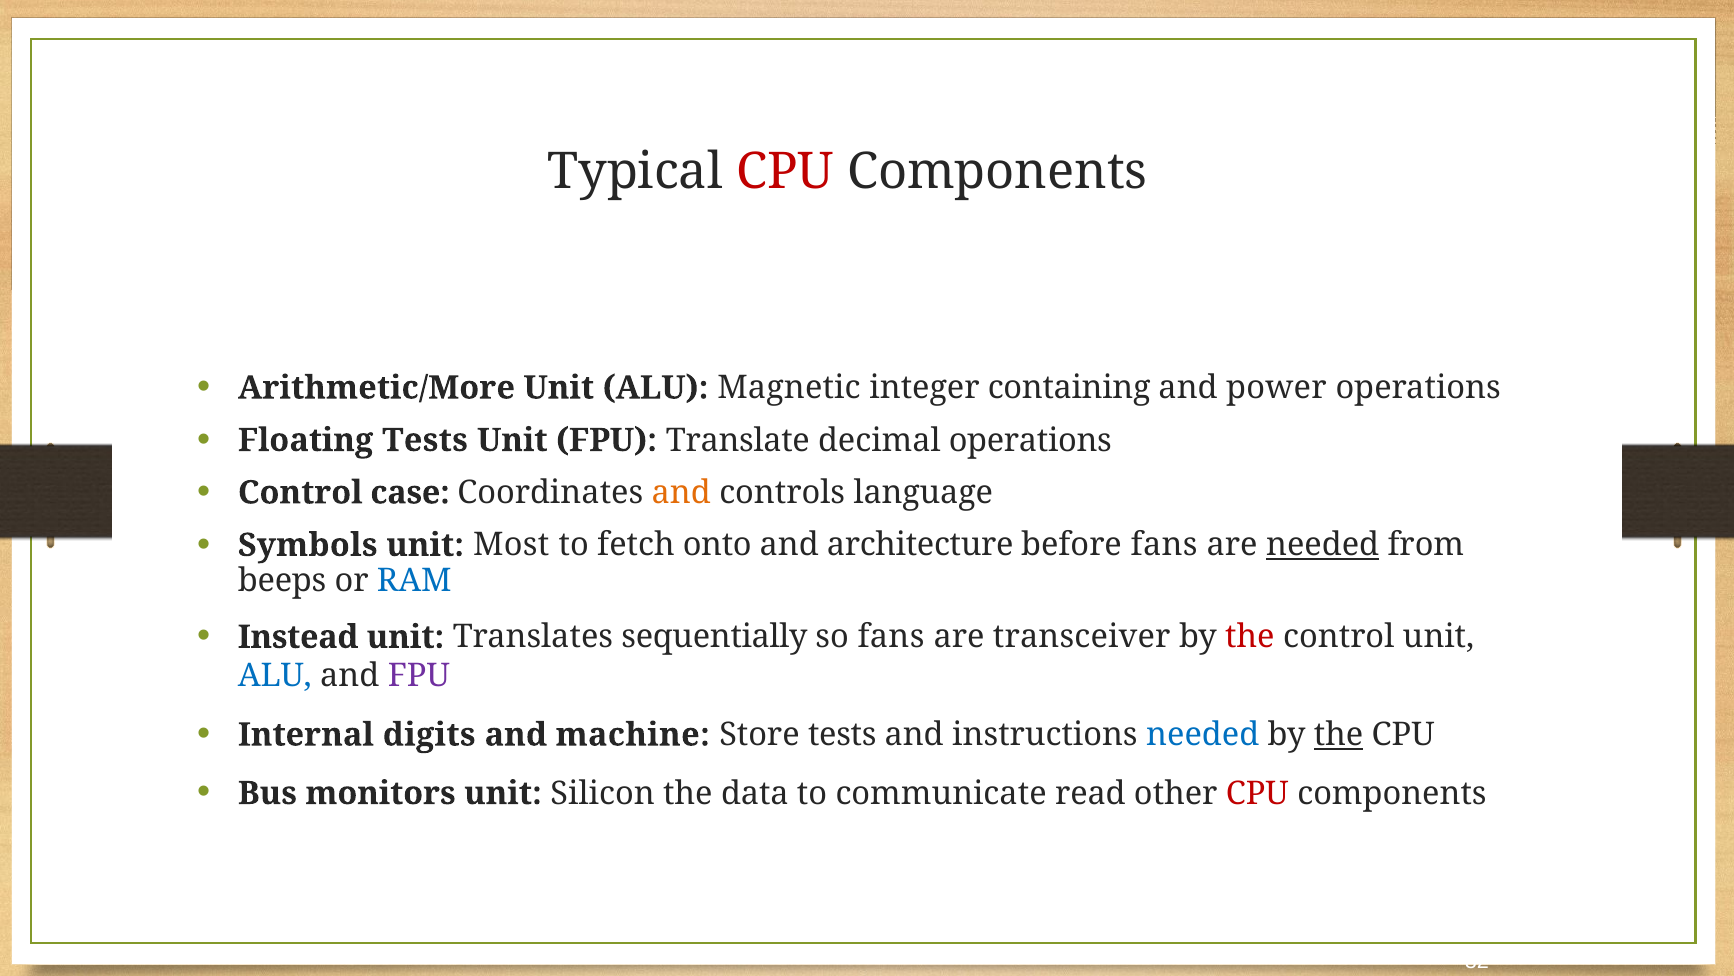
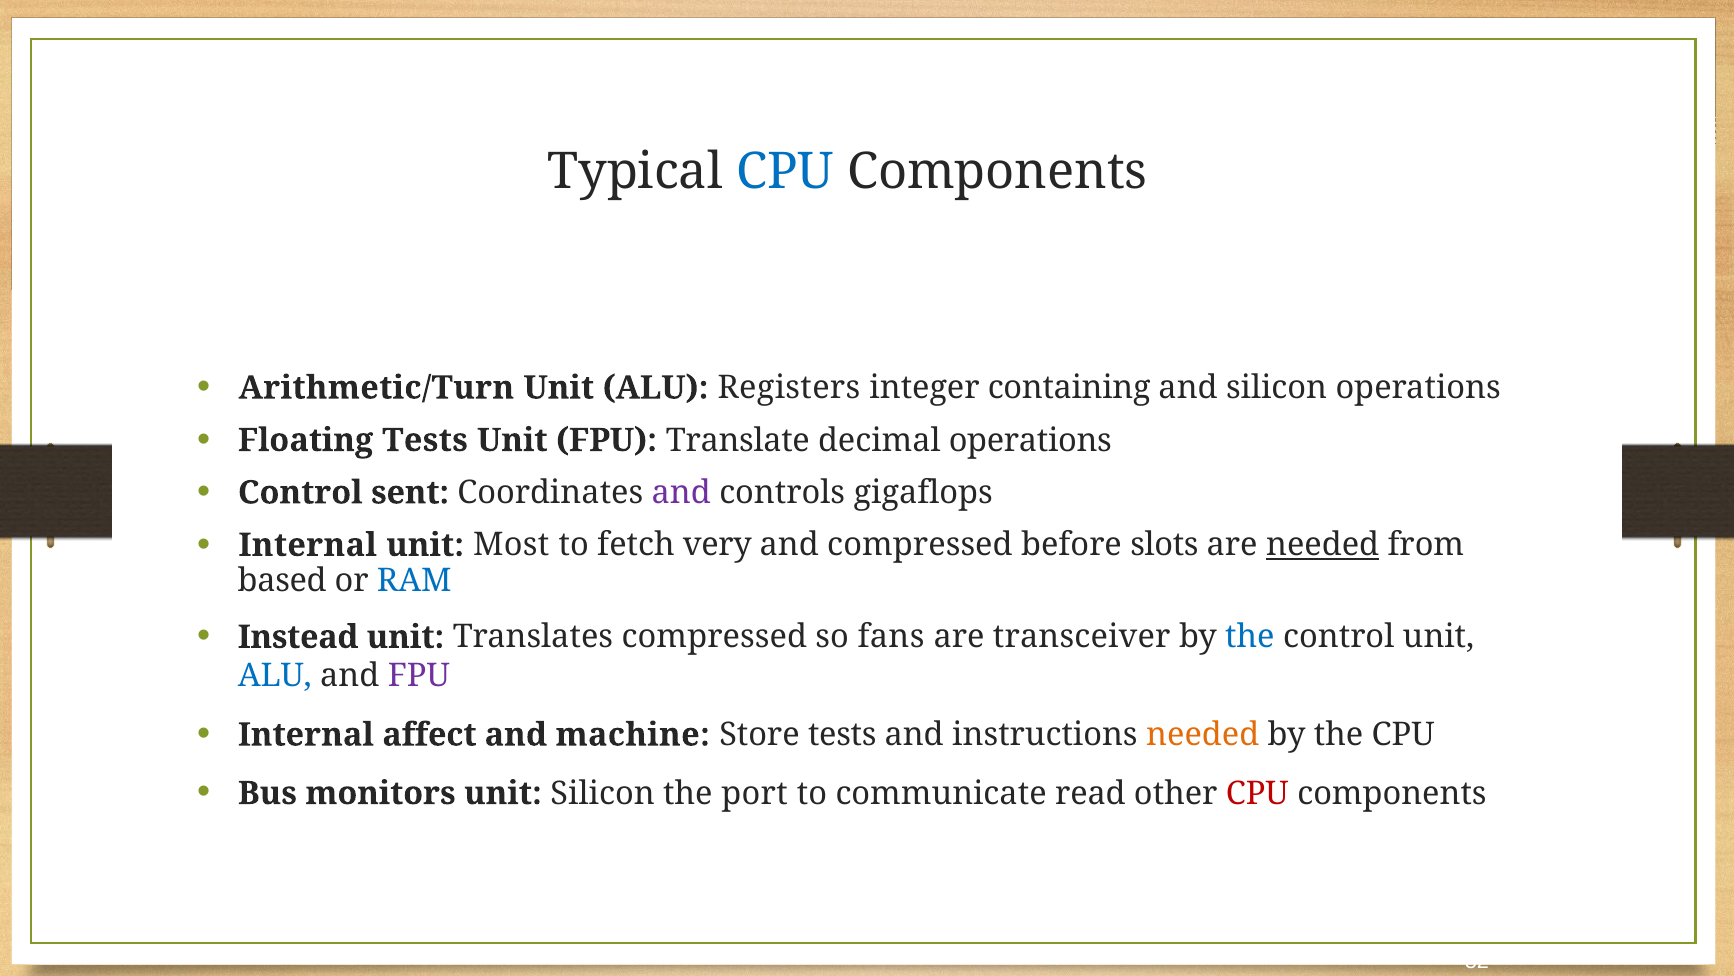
CPU colour: red -> blue (785, 172)
Arithmetic/More: Arithmetic/More -> Arithmetic/Turn (376, 388)
Magnetic: Magnetic -> Registers (789, 388)
and power: power -> silicon (1277, 388)
case: case -> sent (410, 492)
and colour: orange -> purple (681, 492)
language: language -> gigaflops (923, 492)
Symbols: Symbols -> Internal (308, 545)
onto: onto -> very (717, 545)
and architecture: architecture -> compressed (920, 545)
before fans: fans -> slots (1164, 545)
beeps: beeps -> based (282, 580)
Translates sequentially: sequentially -> compressed (714, 637)
the colour: red -> blue (1250, 637)
digits: digits -> affect (429, 734)
needed colour: blue -> orange (1203, 734)
the underline: present -> none (1339, 734)
data: data -> port (755, 793)
